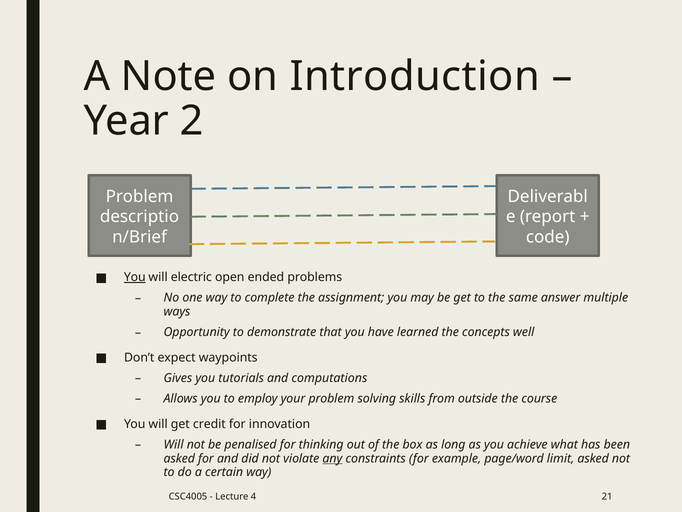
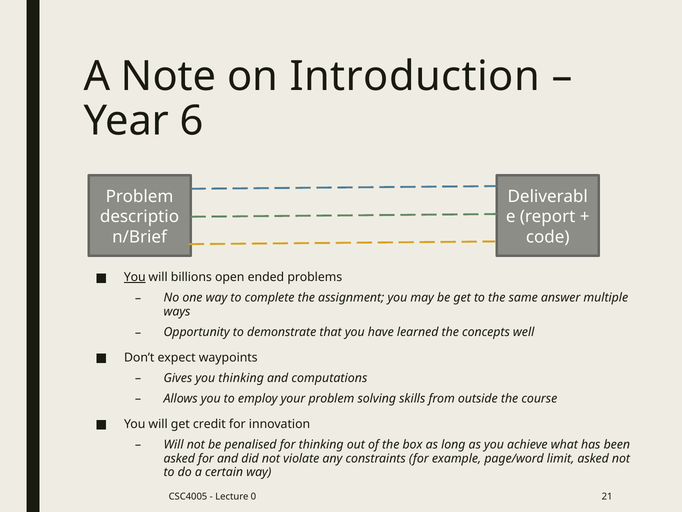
2: 2 -> 6 (192, 121)
electric: electric -> billions (191, 277)
you tutorials: tutorials -> thinking (241, 378)
any underline: present -> none (332, 458)
4: 4 -> 0 (253, 496)
